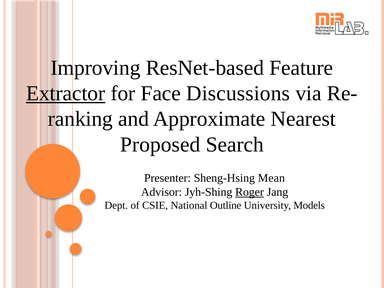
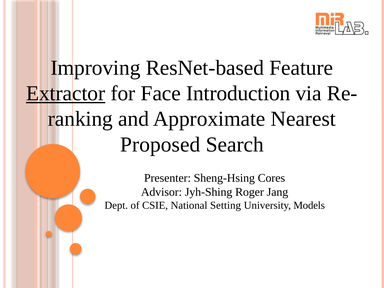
Discussions: Discussions -> Introduction (238, 93)
Mean: Mean -> Cores (271, 178)
Roger underline: present -> none (250, 192)
Outline: Outline -> Setting (225, 205)
